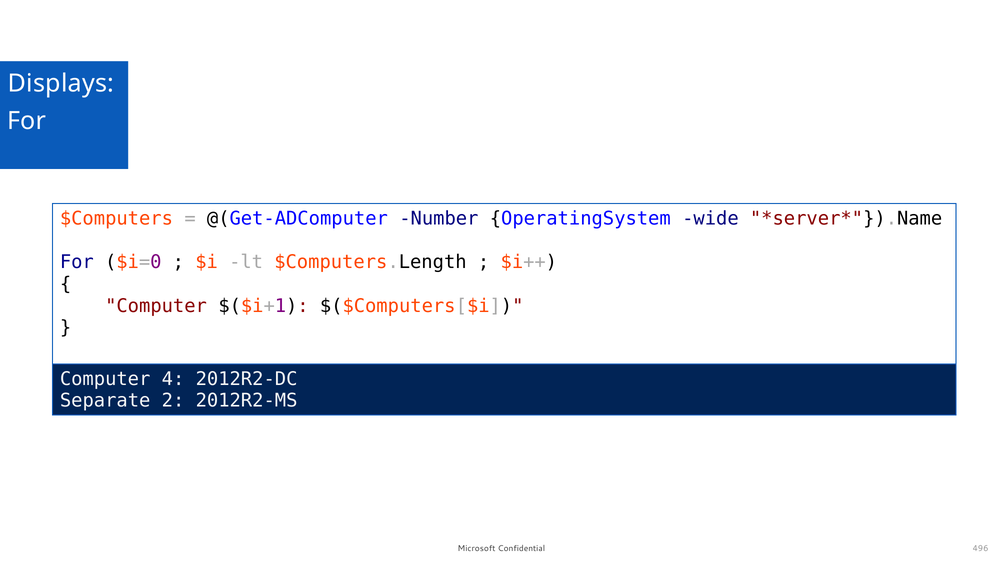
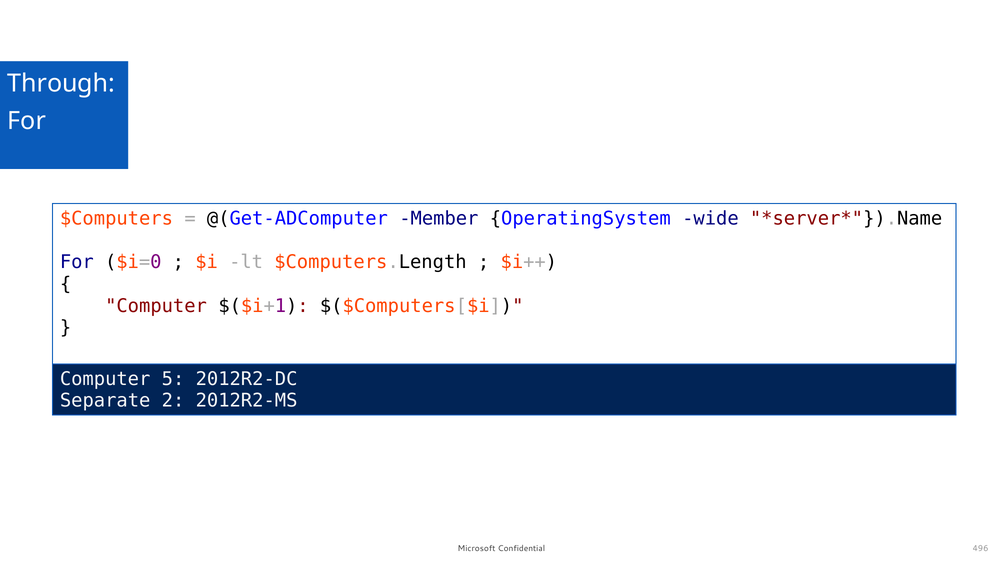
Displays: Displays -> Through (61, 84)
Number: Number -> Member (439, 219)
4: 4 -> 5 (173, 379)
